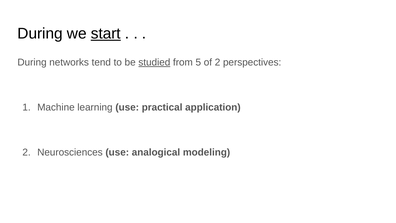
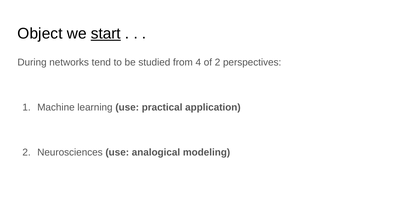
During: During -> Object (40, 34)
studied underline: present -> none (154, 62)
5: 5 -> 4 (198, 62)
